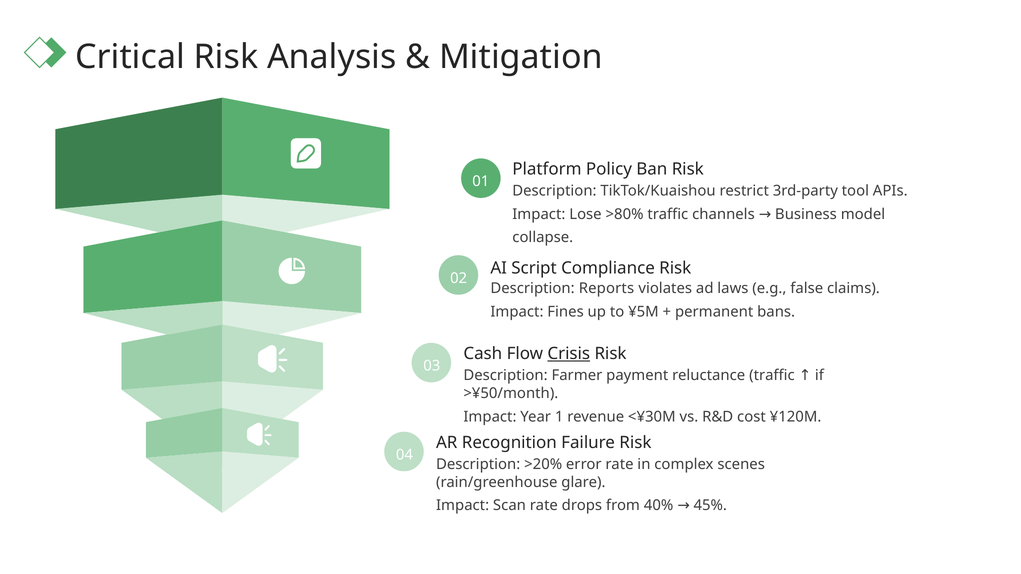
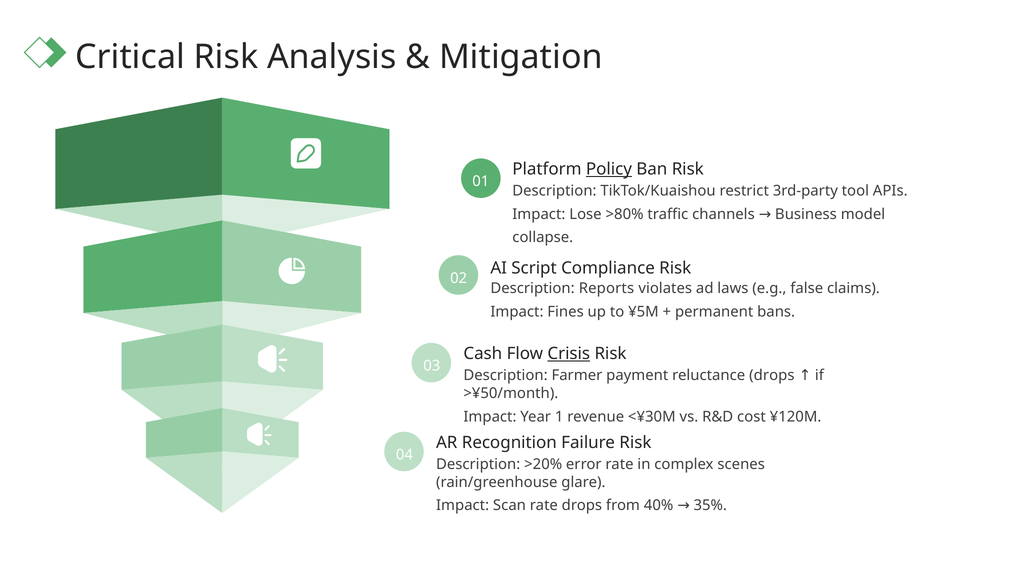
Policy underline: none -> present (609, 169)
reluctance traffic: traffic -> drops (772, 376)
45%: 45% -> 35% (710, 506)
